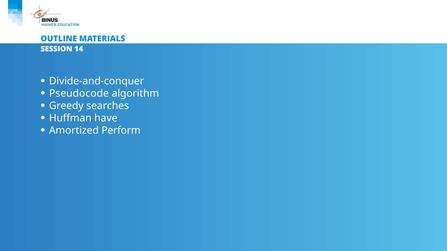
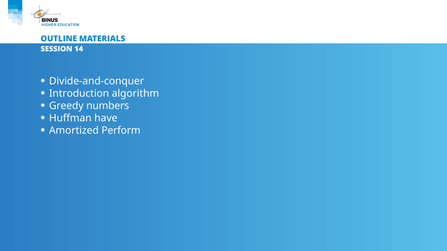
Pseudocode: Pseudocode -> Introduction (79, 94)
searches: searches -> numbers (108, 106)
